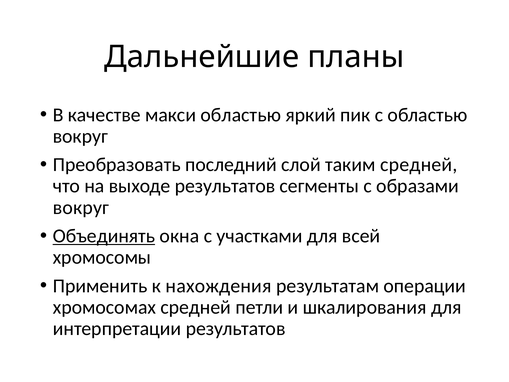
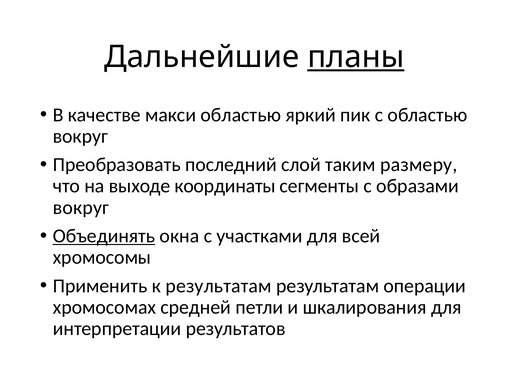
планы underline: none -> present (356, 57)
таким средней: средней -> размеру (419, 165)
выходе результатов: результатов -> координаты (225, 186)
к нахождения: нахождения -> результатам (219, 286)
